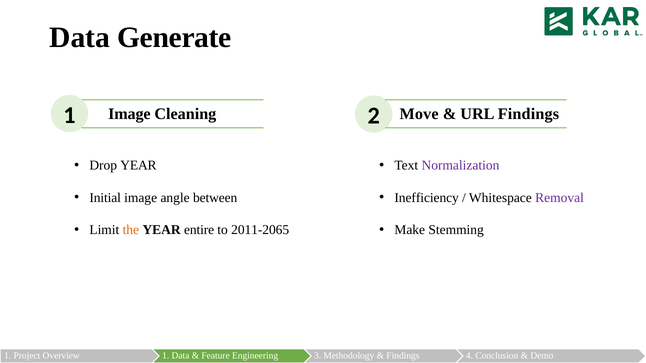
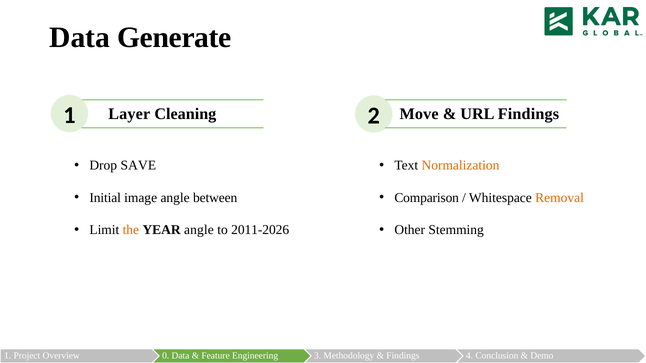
Image: Image -> Layer (129, 114)
Drop YEAR: YEAR -> SAVE (138, 165)
Normalization colour: purple -> orange (460, 165)
Inefficiency: Inefficiency -> Comparison (427, 198)
Removal colour: purple -> orange (560, 198)
YEAR entire: entire -> angle (199, 230)
2011-2065: 2011-2065 -> 2011-2026 (260, 230)
Make: Make -> Other (410, 230)
1: 1 -> 0 (166, 356)
